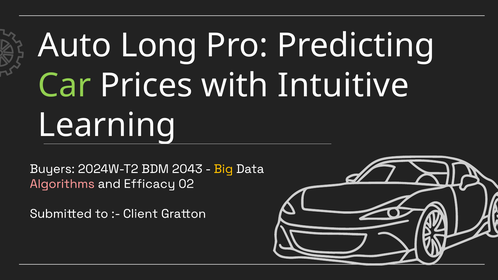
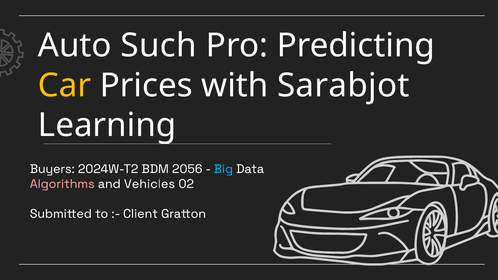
Long: Long -> Such (159, 46)
Car colour: light green -> yellow (65, 86)
Intuitive: Intuitive -> Sarabjot (343, 86)
2043: 2043 -> 2056 (187, 169)
Big colour: yellow -> light blue (223, 169)
Efficacy: Efficacy -> Vehicles (150, 184)
